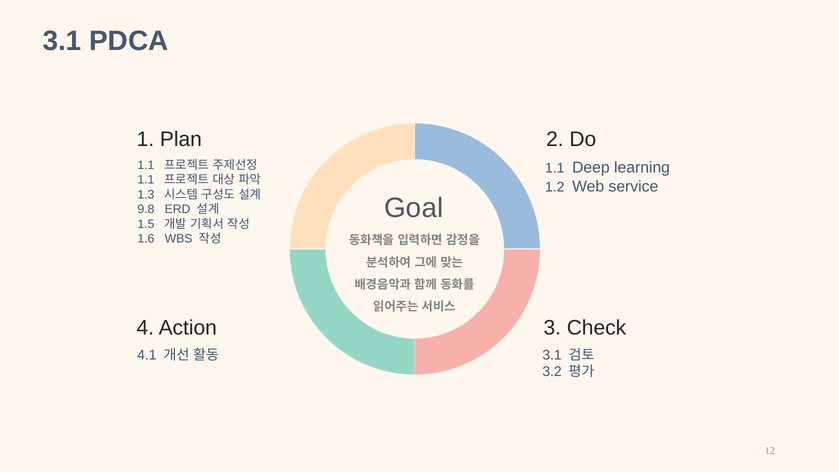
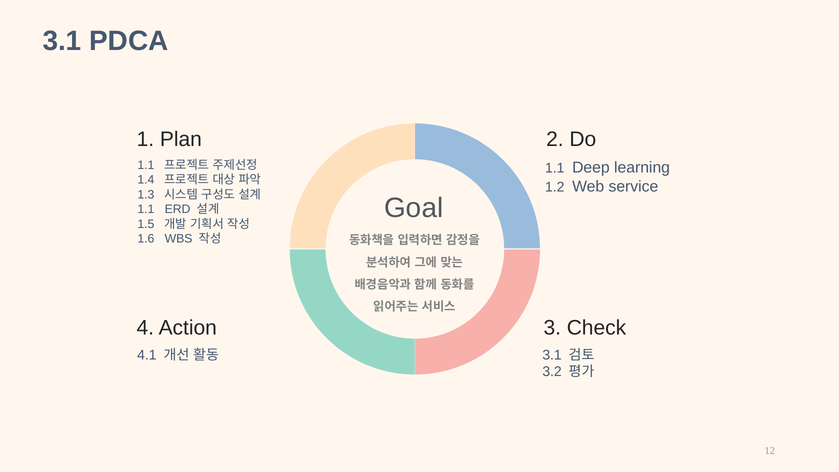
1.1: 1.1 -> 1.4 (146, 180)
9.8: 9.8 -> 1.1 (146, 209)
